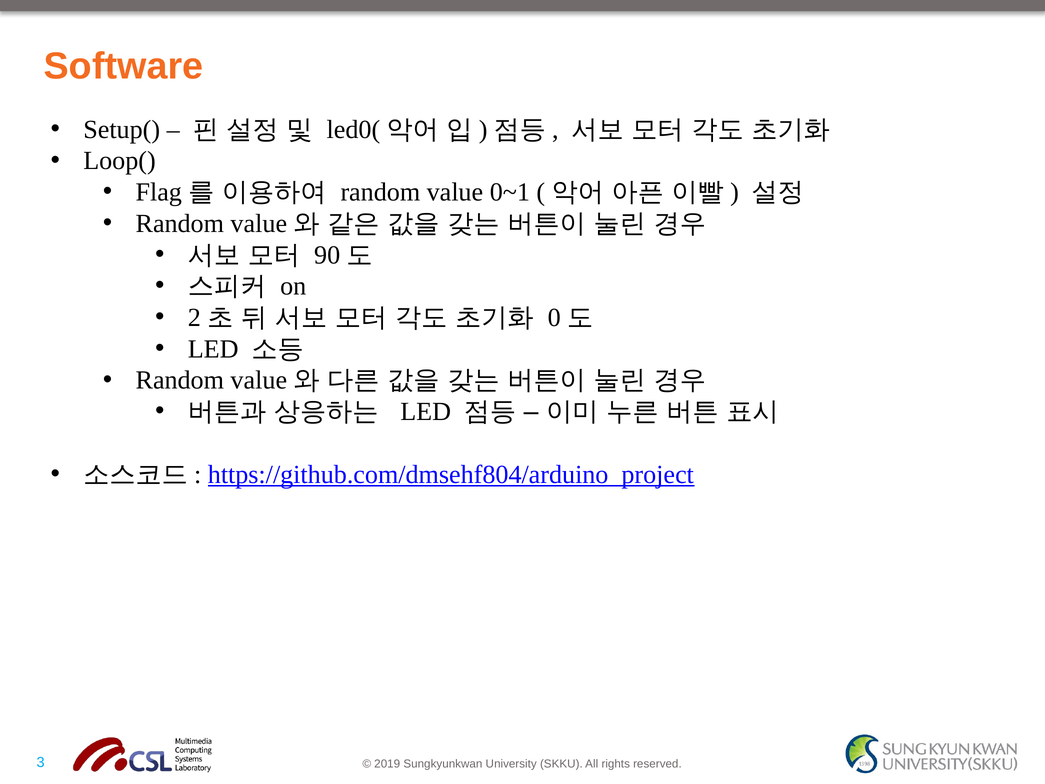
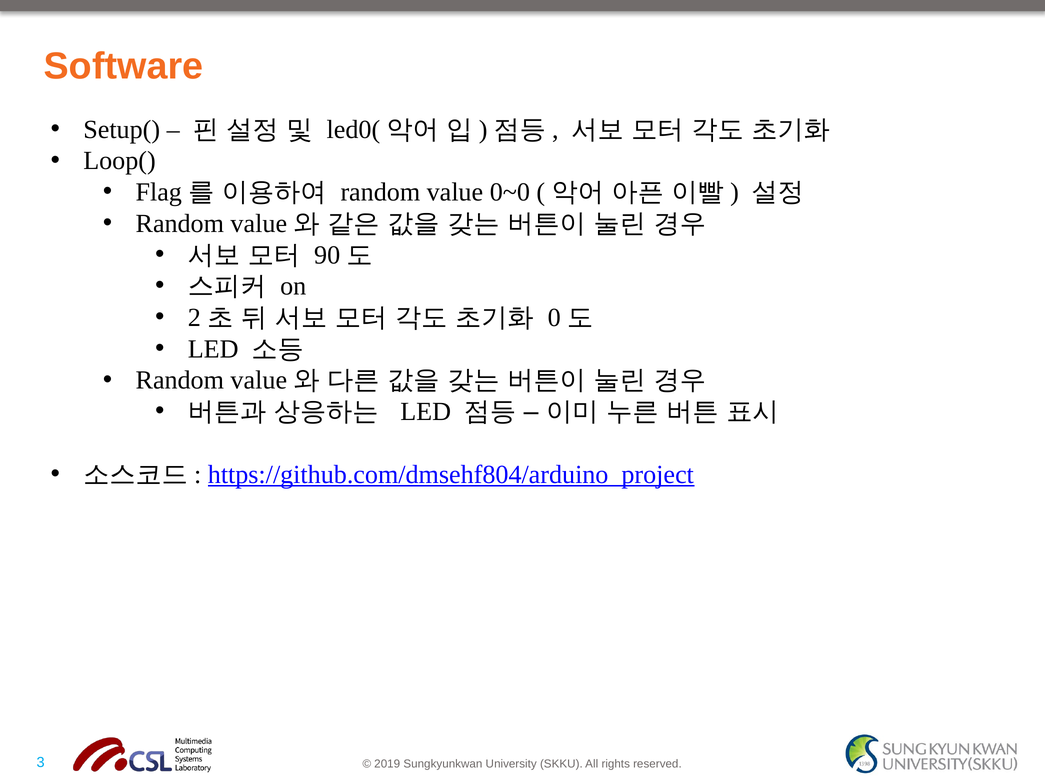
0~1: 0~1 -> 0~0 (510, 192)
